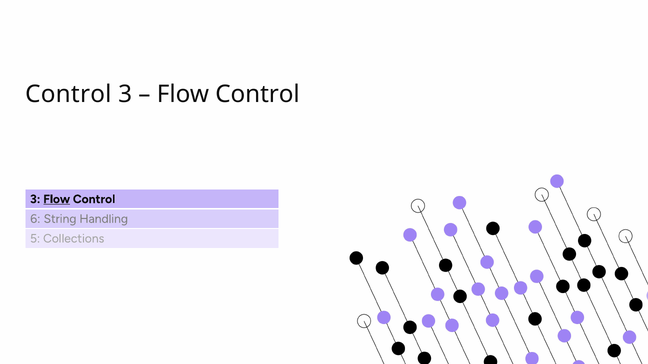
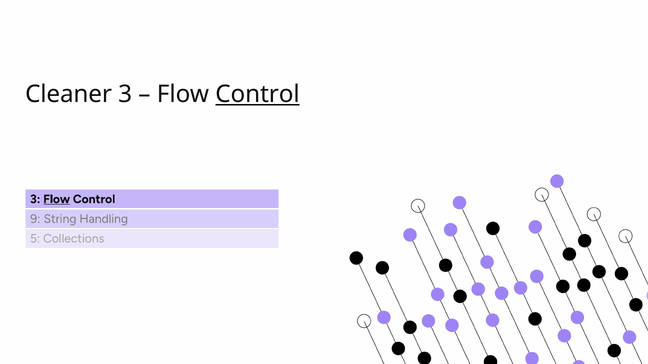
Control: Control -> Cleaner (69, 94)
Control underline: none -> present (257, 94)
6: 6 -> 9 (35, 219)
